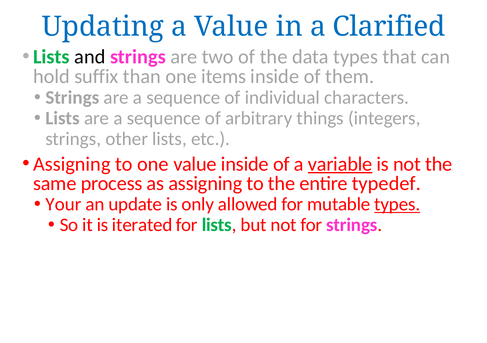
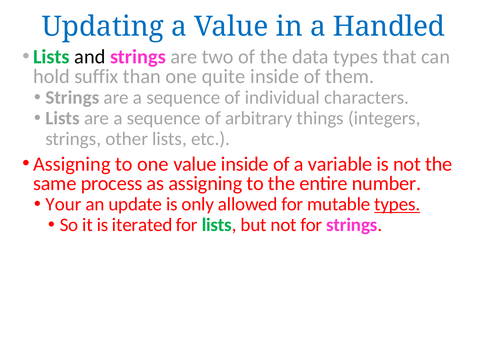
Clarified: Clarified -> Handled (389, 26)
items: items -> quite (224, 76)
variable underline: present -> none (340, 164)
typedef: typedef -> number (387, 184)
